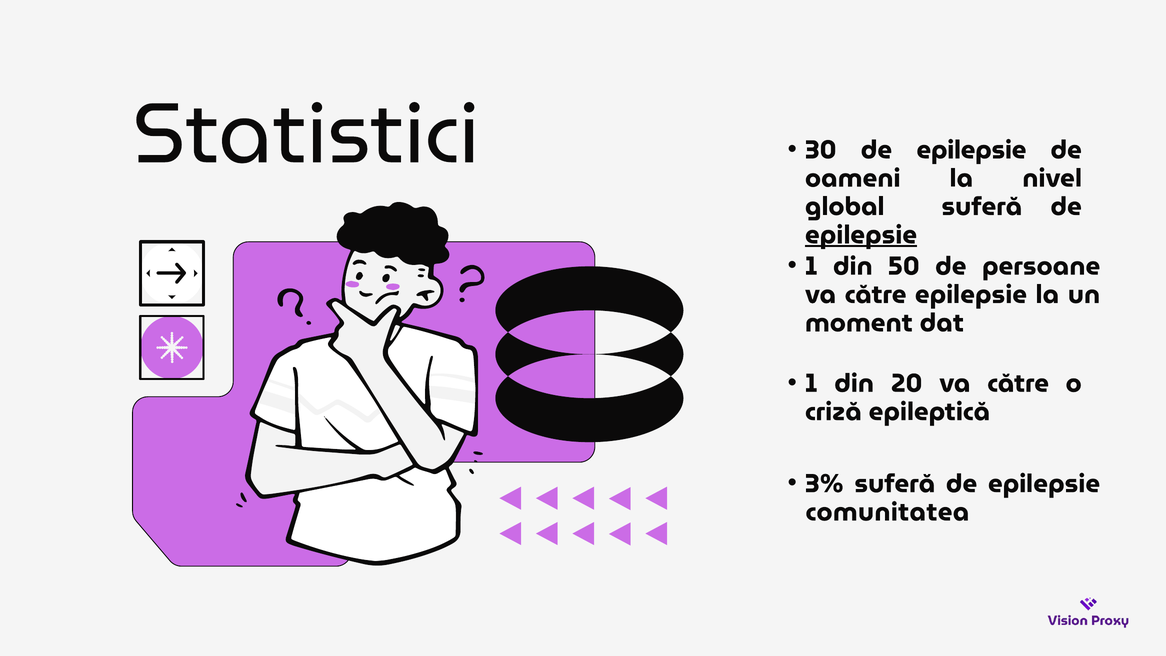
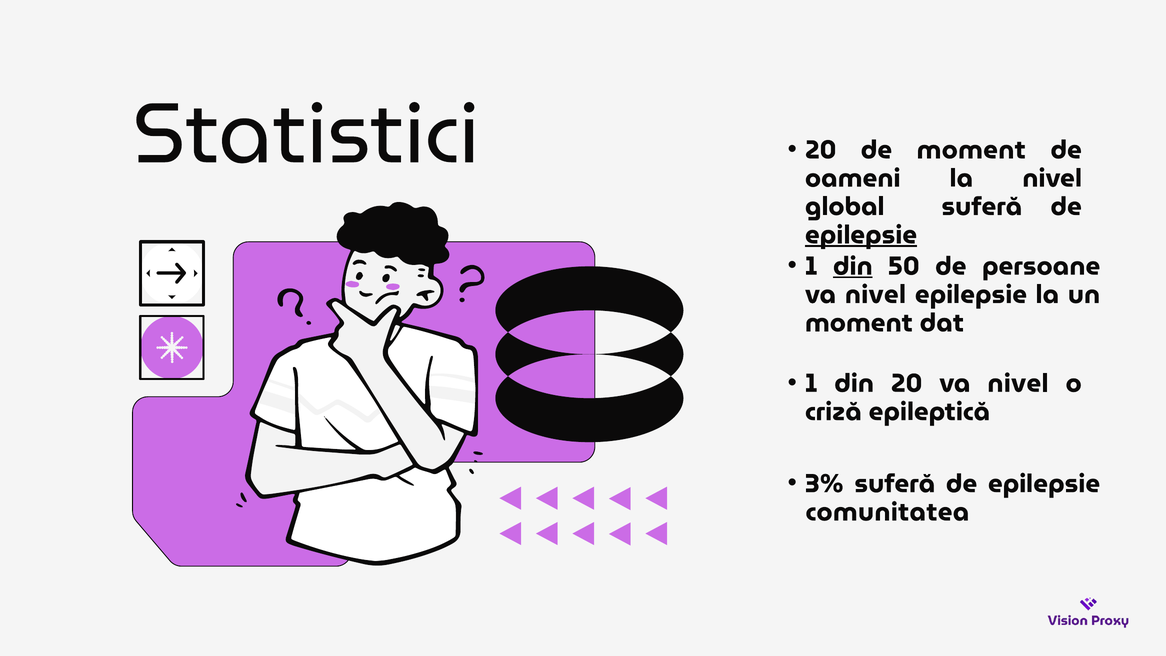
30: 30 -> 20 (821, 150)
epilepsie: epilepsie -> moment (971, 150)
din underline: none -> present (853, 266)
către: către -> nivel (875, 294)
20 va către: către -> nivel (1018, 383)
